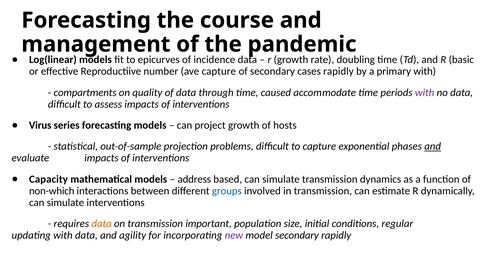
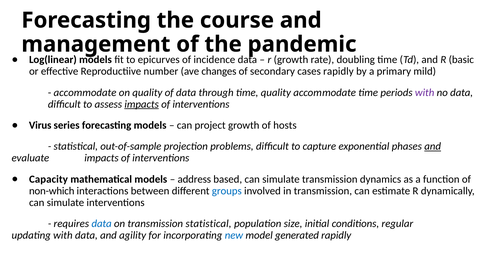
ave capture: capture -> changes (219, 71)
primary with: with -> mild (425, 71)
compartments: compartments -> accommodate (85, 92)
time caused: caused -> quality (276, 92)
impacts underline: none -> present (142, 104)
data colour: orange -> blue (102, 223)
transmission important: important -> statistical (209, 223)
new colour: purple -> blue (234, 235)
model secondary: secondary -> generated (297, 235)
